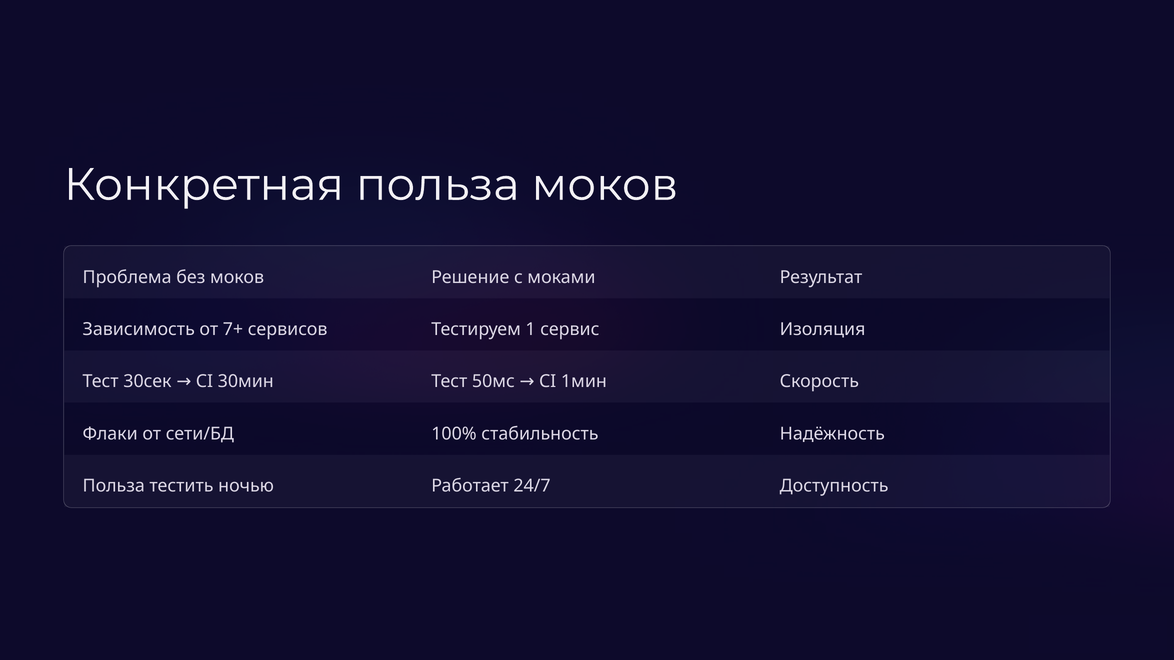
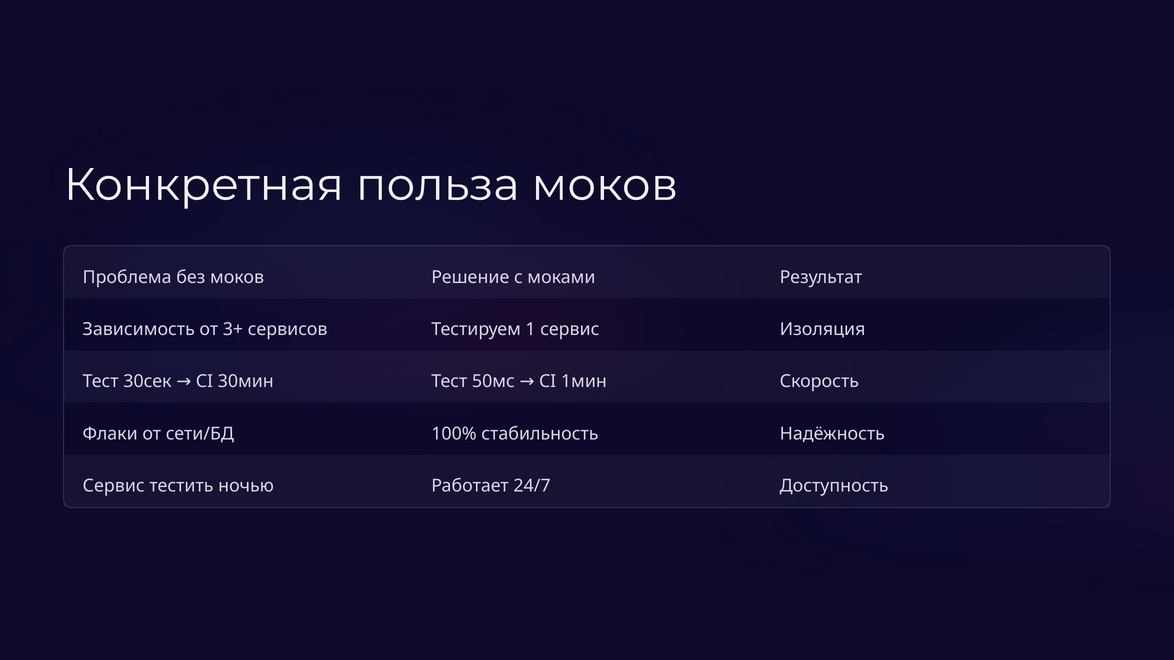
7+: 7+ -> 3+ (233, 330)
Польза: Польза -> Сервис (114, 486)
